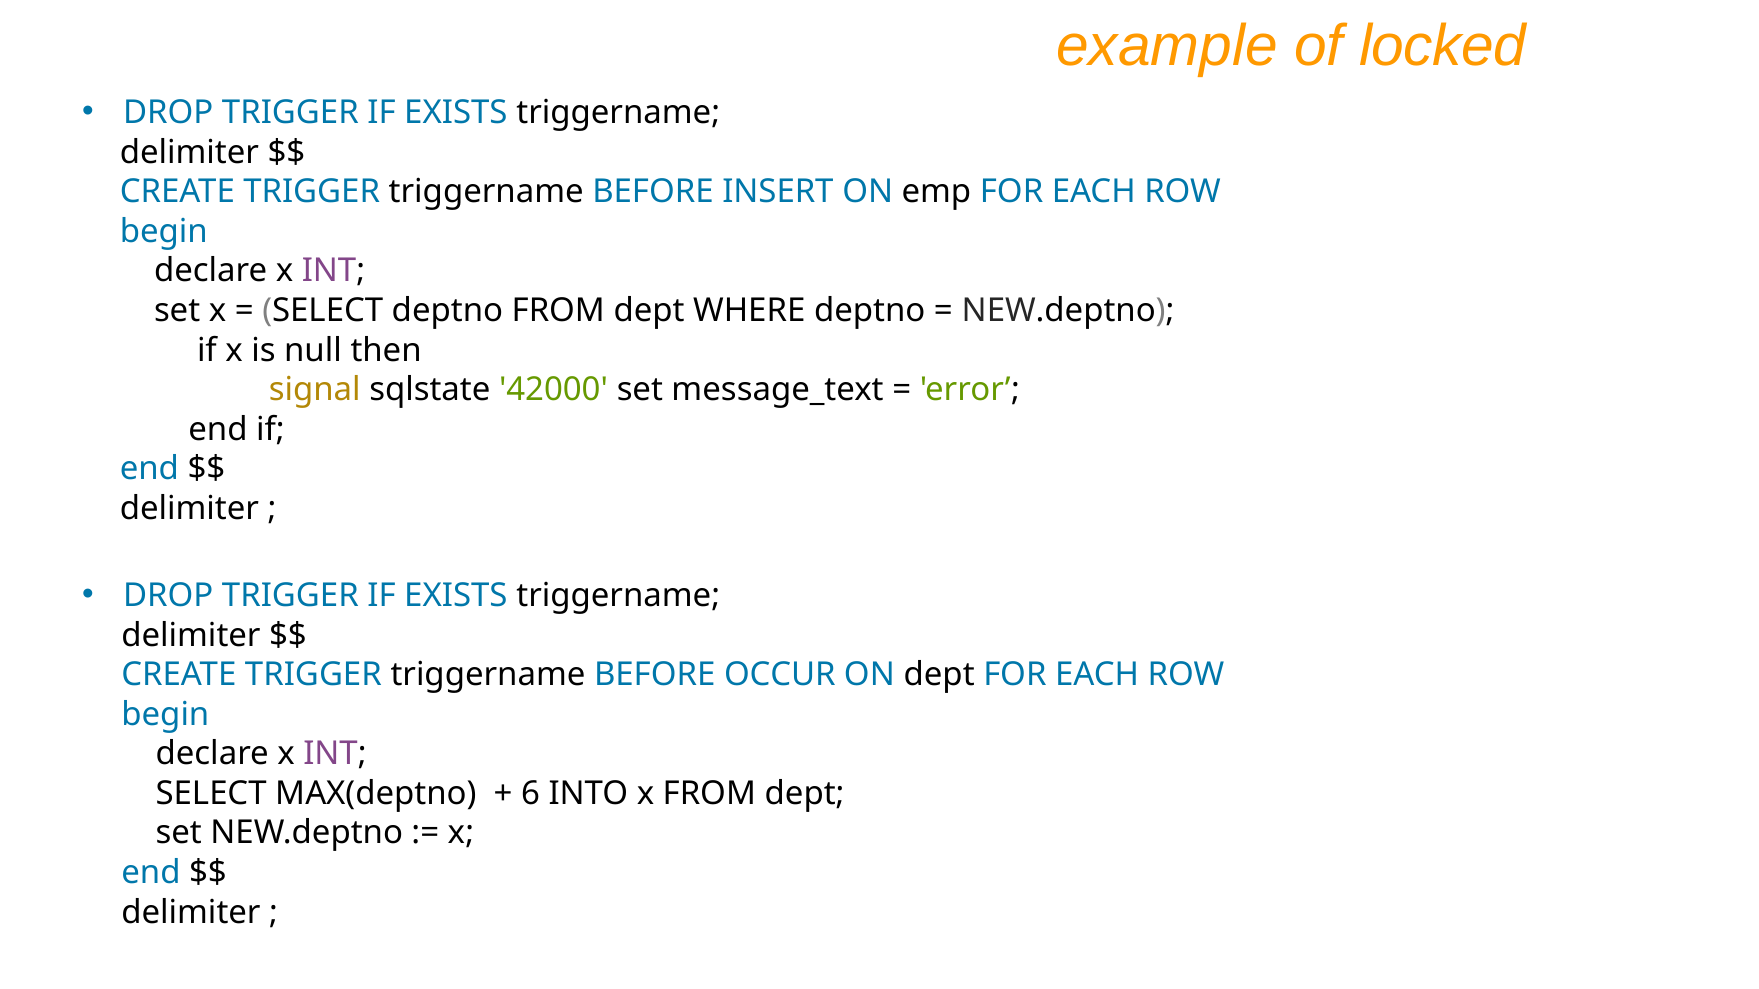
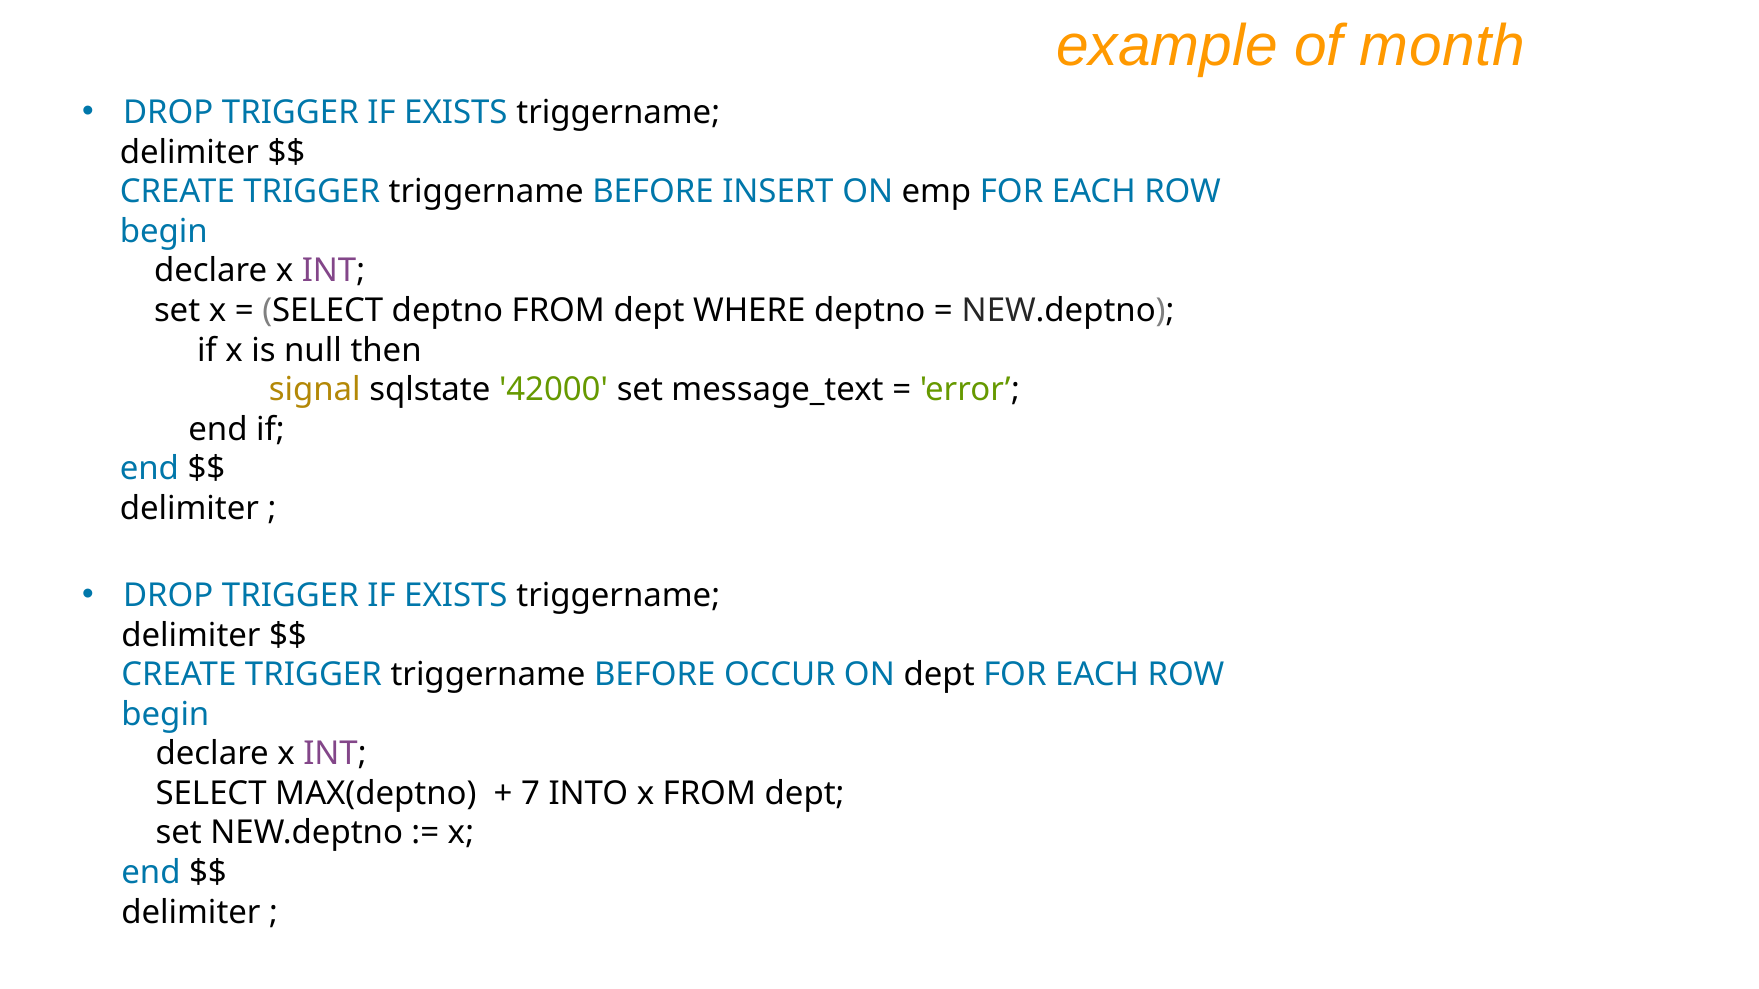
locked: locked -> month (1442, 46)
6: 6 -> 7 (531, 794)
